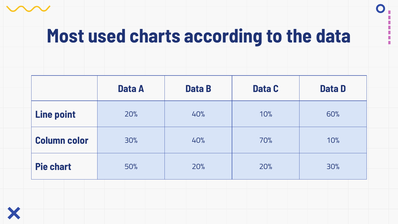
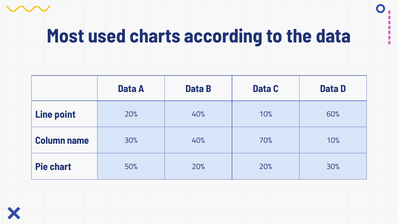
color: color -> name (78, 141)
